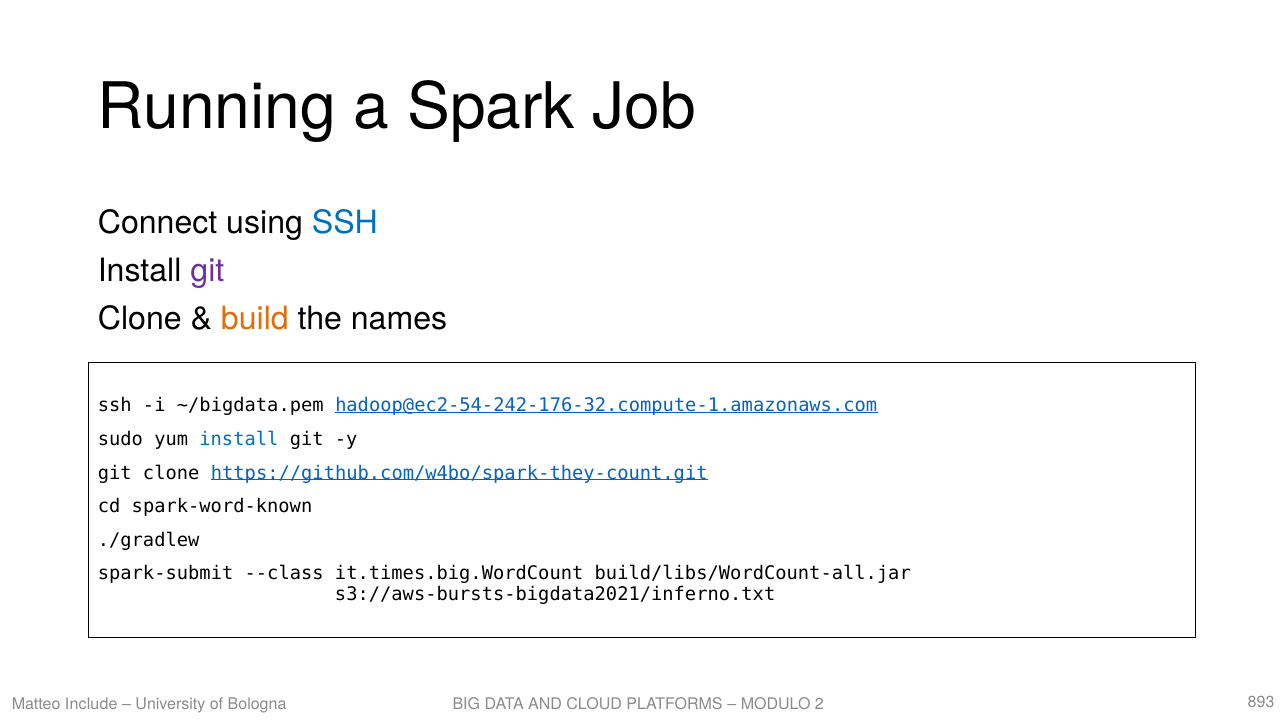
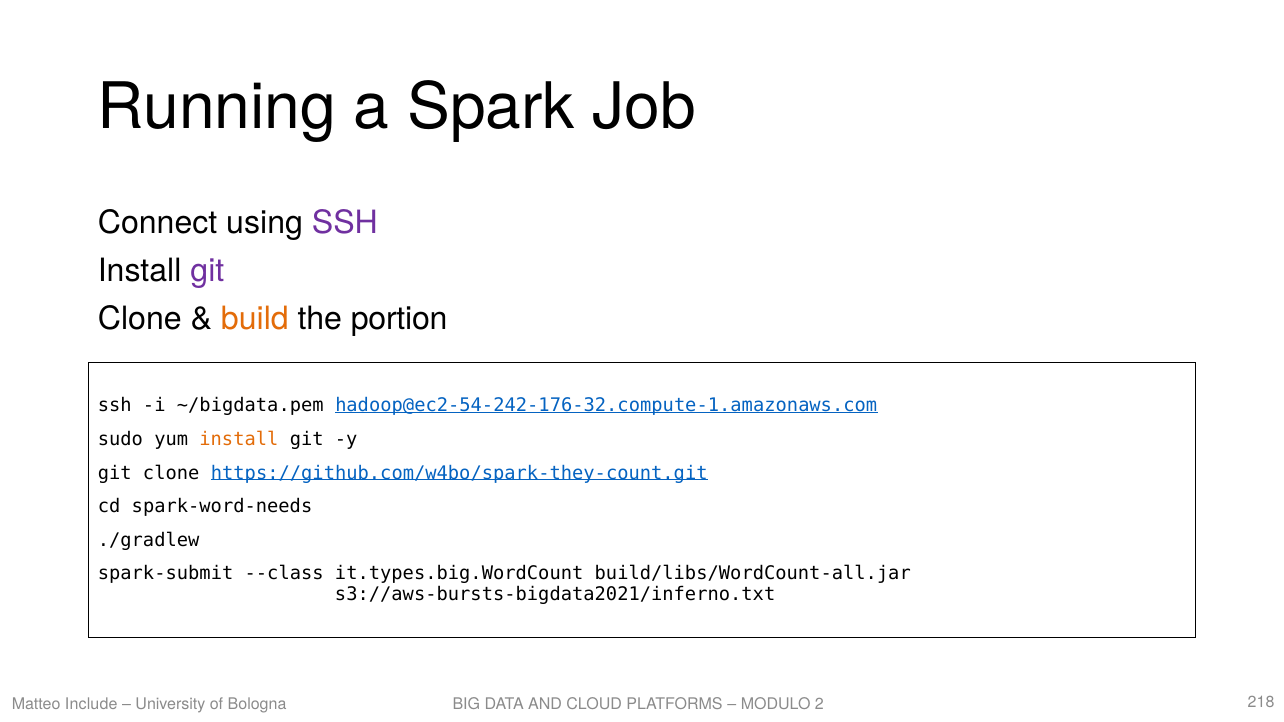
SSH colour: blue -> purple (345, 223)
names: names -> portion (399, 319)
install colour: blue -> orange (239, 439)
spark-word-known: spark-word-known -> spark-word-needs (222, 507)
it.times.big.WordCount: it.times.big.WordCount -> it.types.big.WordCount (459, 574)
893: 893 -> 218 (1261, 702)
